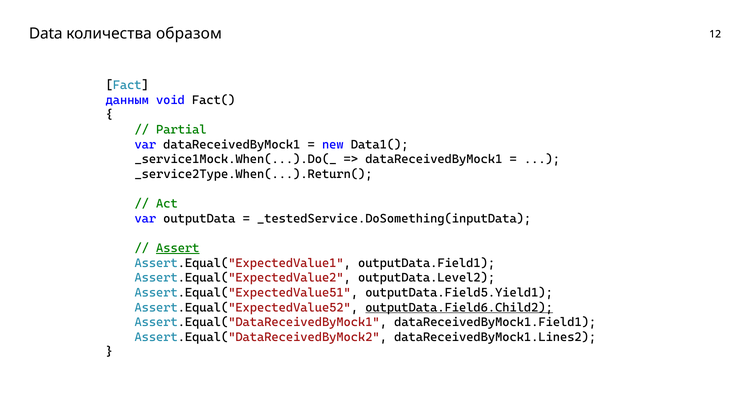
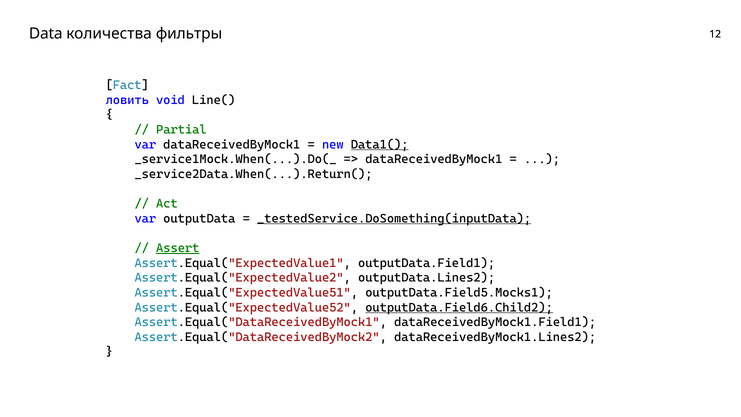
образом: образом -> фильтры (189, 33)
данным: данным -> ловить (127, 100)
Fact(: Fact( -> Line( (214, 100)
Data1( underline: none -> present (380, 144)
_service2Type.When(...).Return(: _service2Type.When(...).Return( -> _service2Data.When(...).Return( (254, 174)
_testedService.DoSomething(inputData underline: none -> present (394, 218)
outputData.Level2: outputData.Level2 -> outputData.Lines2 (427, 278)
outputData.Field5.Yield1: outputData.Field5.Yield1 -> outputData.Field5.Mocks1 (459, 293)
